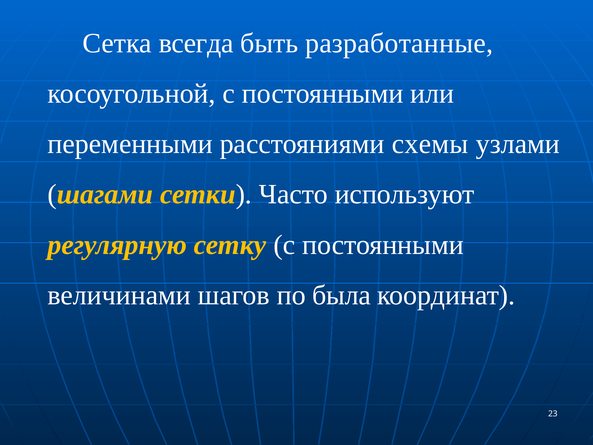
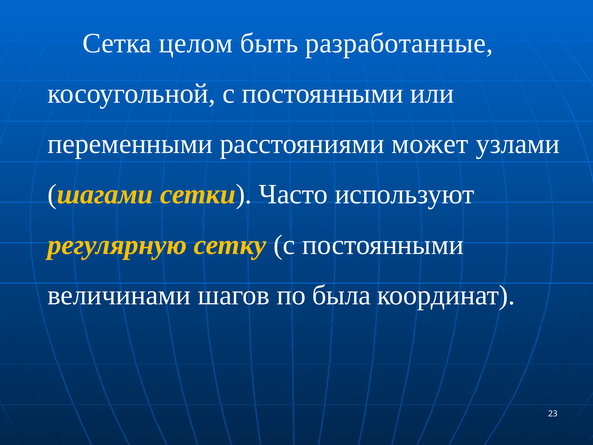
всегда: всегда -> целом (196, 43)
схемы: схемы -> может (430, 144)
